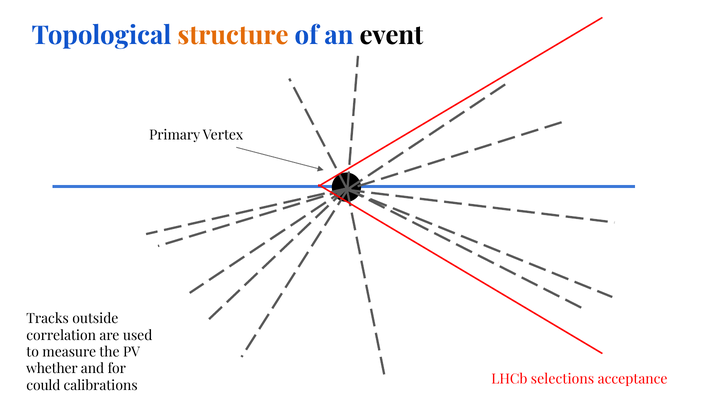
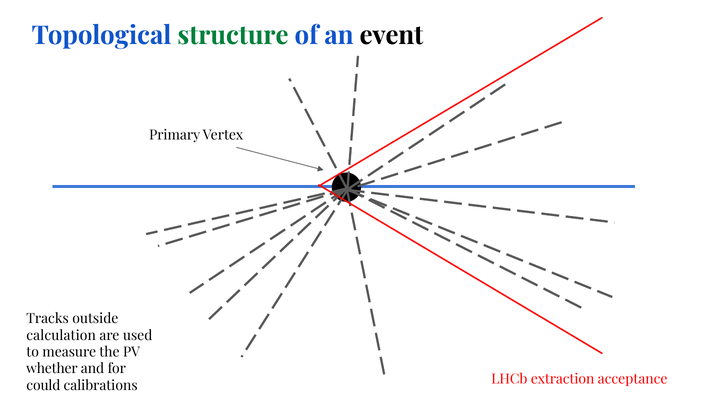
structure colour: orange -> green (233, 35)
correlation: correlation -> calculation (61, 335)
selections: selections -> extraction (563, 379)
